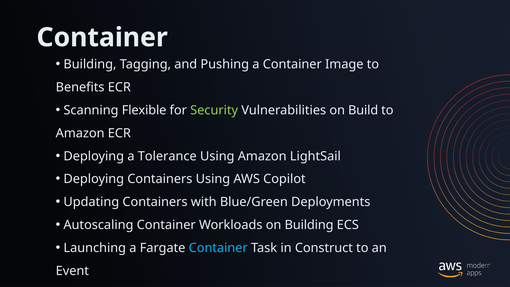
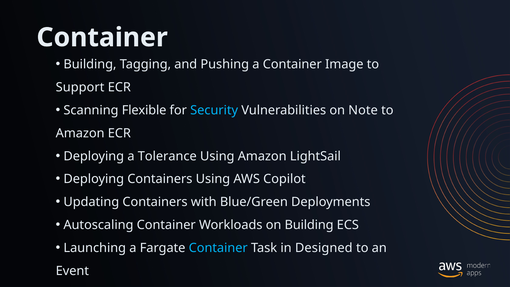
Benefits: Benefits -> Support (80, 87)
Security colour: light green -> light blue (214, 110)
Build: Build -> Note (363, 110)
Construct: Construct -> Designed (324, 248)
